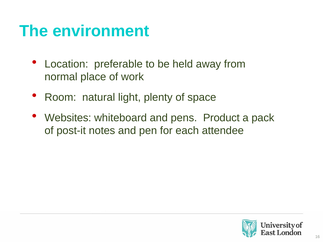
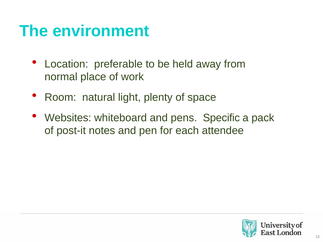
Product: Product -> Specific (221, 118)
